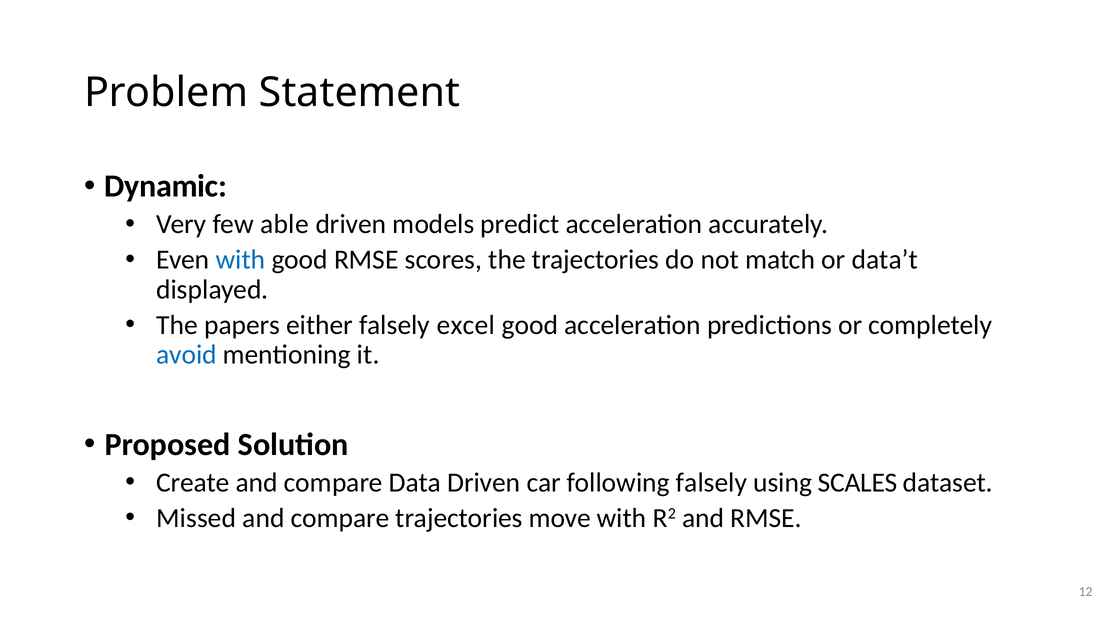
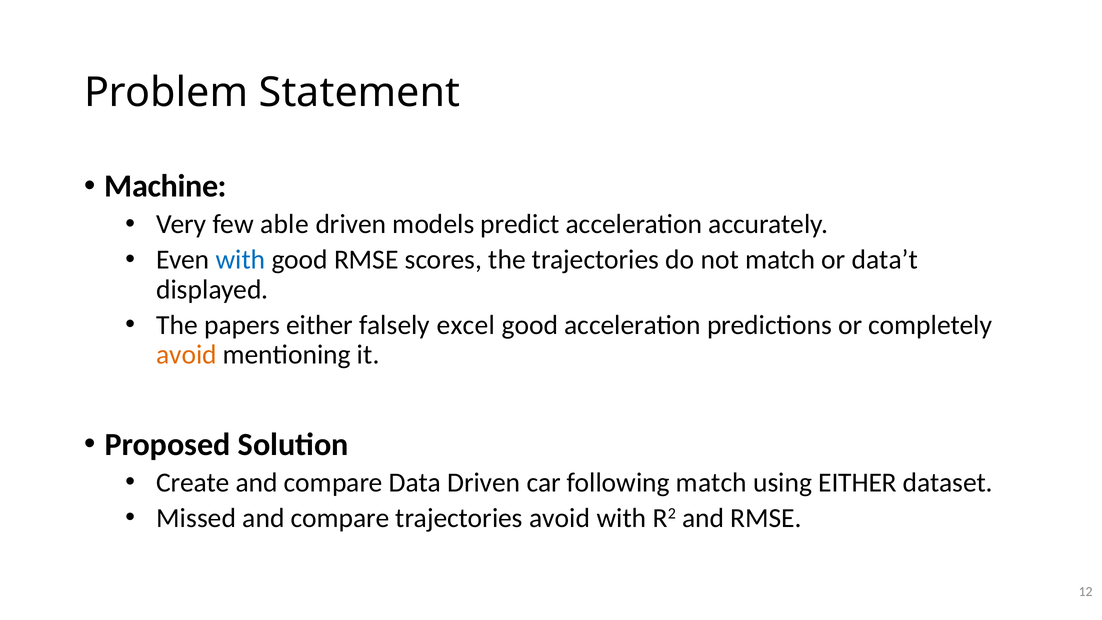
Dynamic: Dynamic -> Machine (166, 186)
avoid colour: blue -> orange (187, 355)
following falsely: falsely -> match (711, 482)
using SCALES: SCALES -> EITHER (858, 482)
trajectories move: move -> avoid (560, 518)
